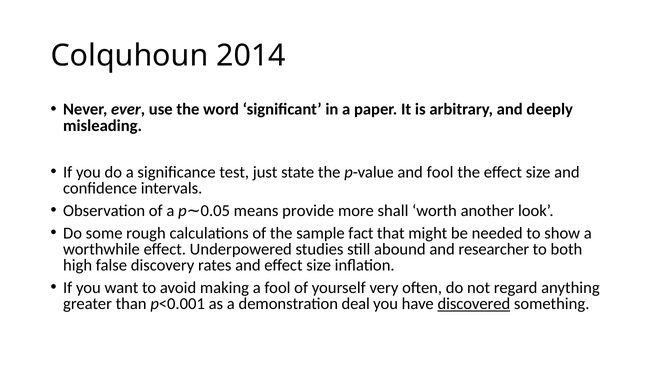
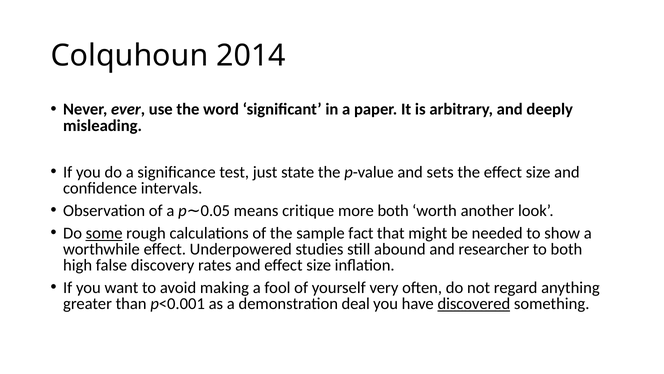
and fool: fool -> sets (440, 172)
provide: provide -> critique (308, 210)
more shall: shall -> both (393, 210)
some underline: none -> present (104, 233)
